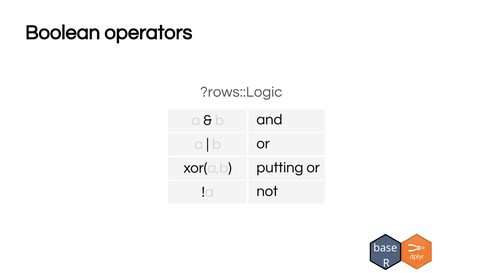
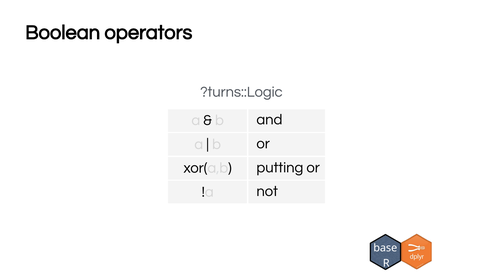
?rows::Logic: ?rows::Logic -> ?turns::Logic (241, 92)
